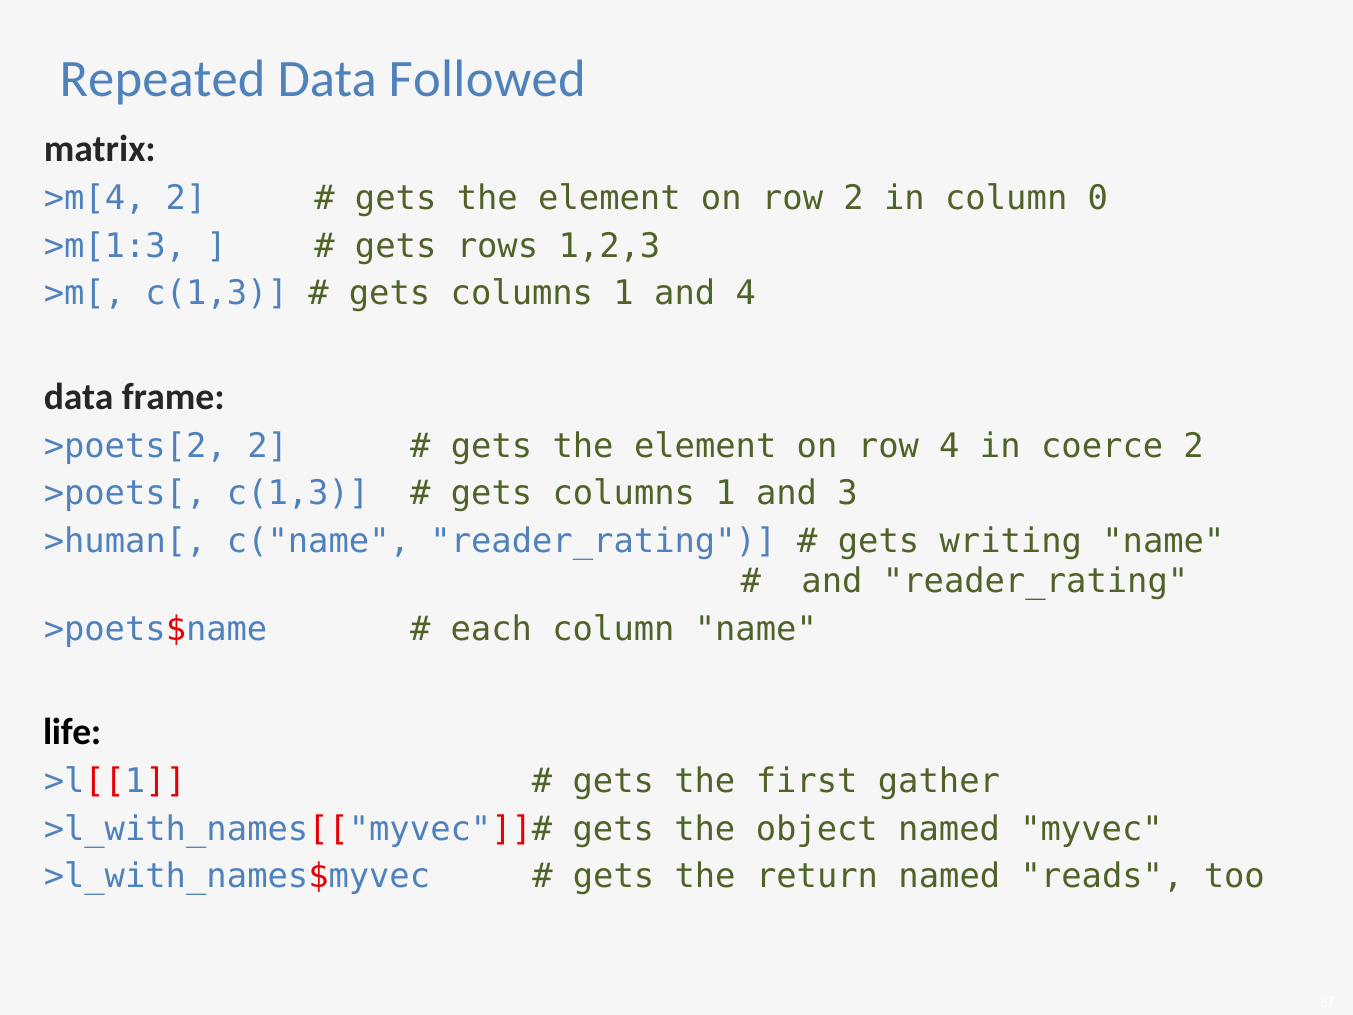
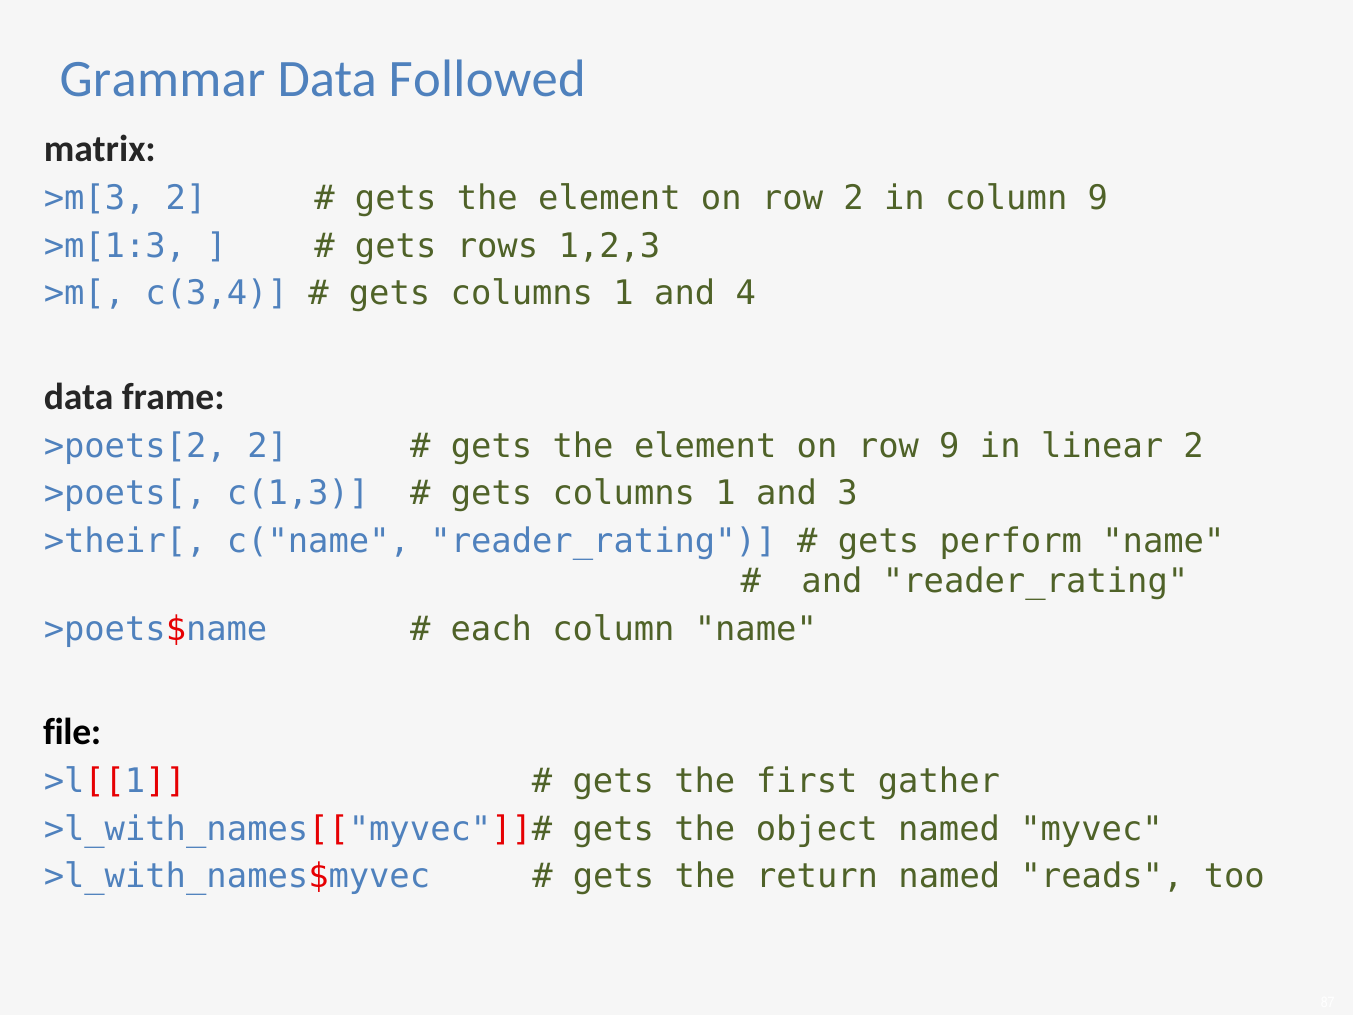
Repeated: Repeated -> Grammar (163, 80)
>m[4: >m[4 -> >m[3 (95, 199)
column 0: 0 -> 9 (1098, 199)
>m[ c(1,3: c(1,3 -> c(3,4 (217, 293)
row 4: 4 -> 9 (949, 446)
coerce: coerce -> linear (1102, 446)
>human[: >human[ -> >their[ (125, 541)
writing: writing -> perform (1011, 541)
life: life -> file (72, 732)
